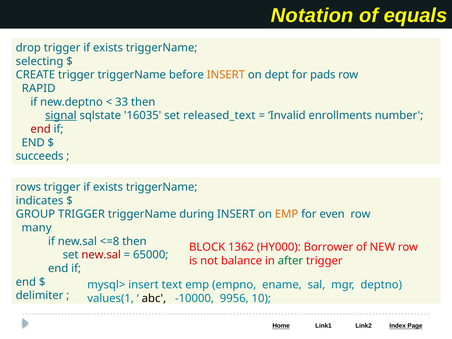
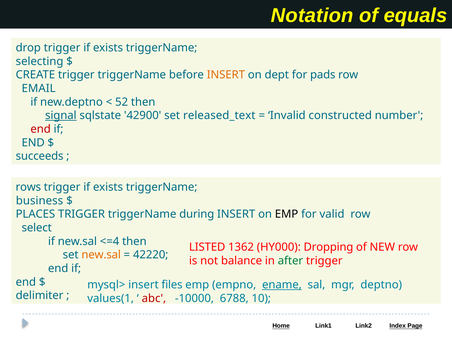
RAPID: RAPID -> EMAIL (39, 88)
33: 33 -> 52 (122, 102)
16035: 16035 -> 42900 (143, 116)
enrollments: enrollments -> constructed (340, 116)
indicates: indicates -> business (40, 201)
GROUP: GROUP -> PLACES (35, 214)
EMP colour: orange -> black (287, 214)
even: even -> valid (332, 214)
many: many -> select (37, 228)
<=8: <=8 -> <=4 (110, 241)
BLOCK: BLOCK -> LISTED (207, 247)
Borrower: Borrower -> Dropping (328, 247)
new.sal colour: red -> orange (101, 255)
65000: 65000 -> 42220 (151, 255)
text: text -> files (172, 285)
ename underline: none -> present (282, 285)
abc colour: black -> red (154, 298)
9956: 9956 -> 6788 (234, 298)
